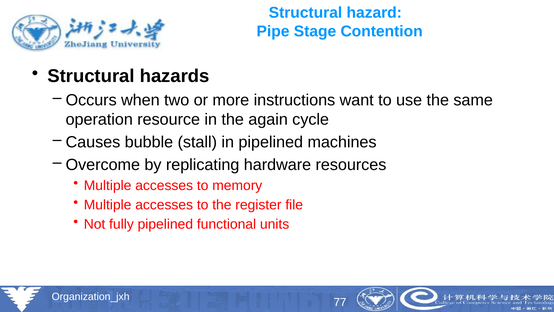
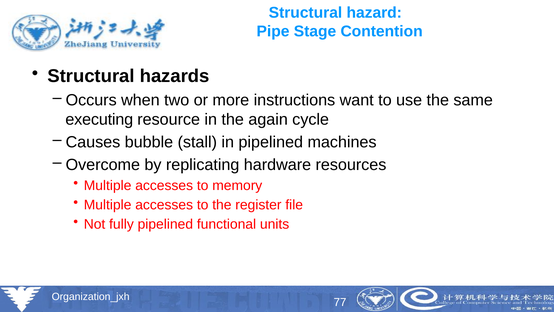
operation: operation -> executing (99, 119)
